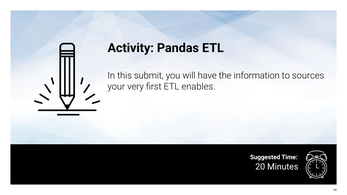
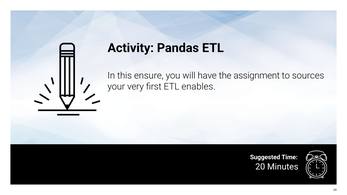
submit: submit -> ensure (149, 76)
information: information -> assignment (257, 76)
